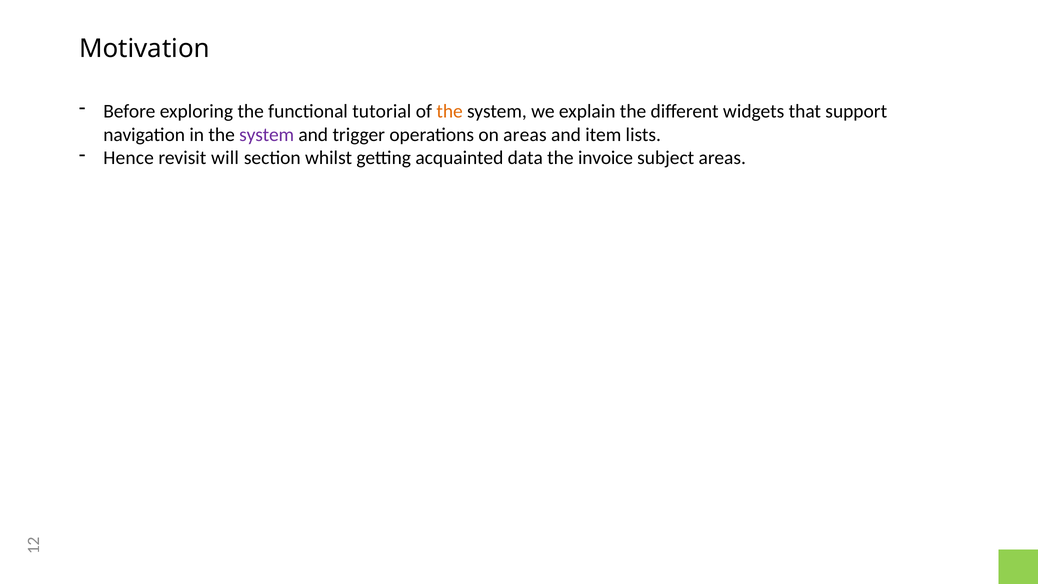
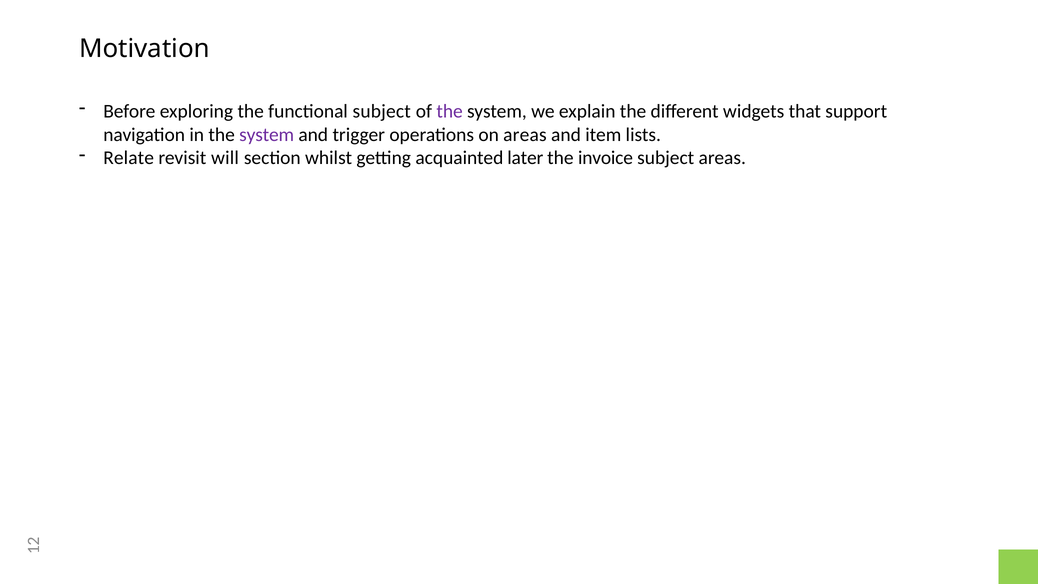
functional tutorial: tutorial -> subject (382, 111)
the colour: orange -> purple (450, 111)
Hence: Hence -> Relate (129, 158)
data: data -> later (525, 158)
